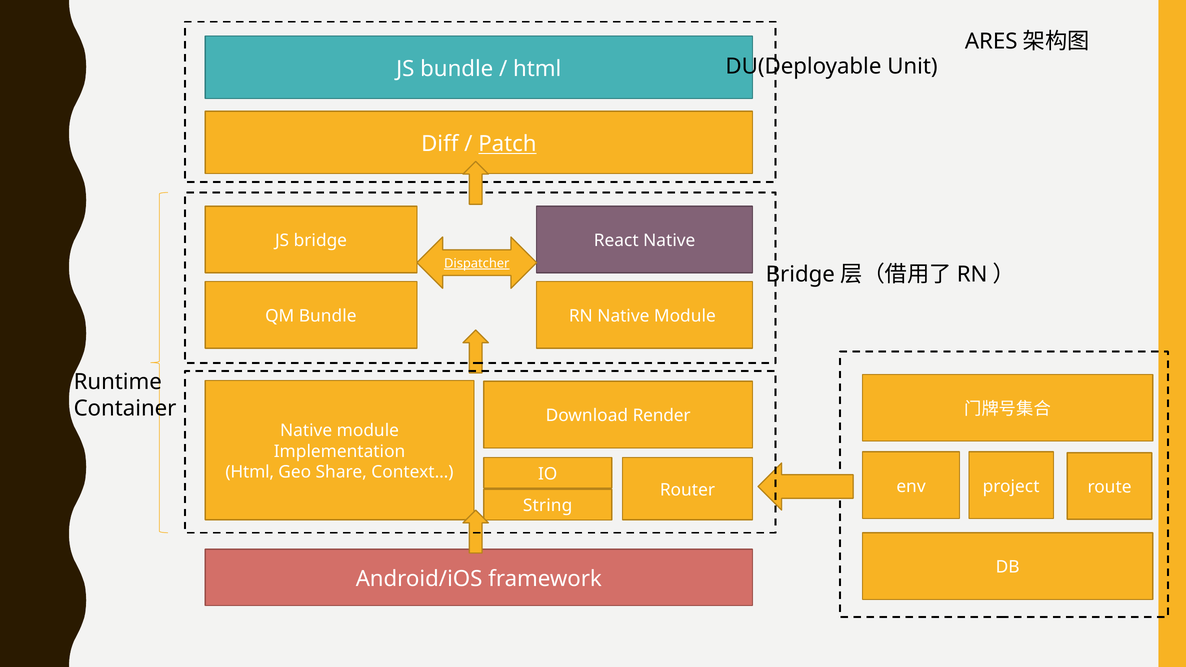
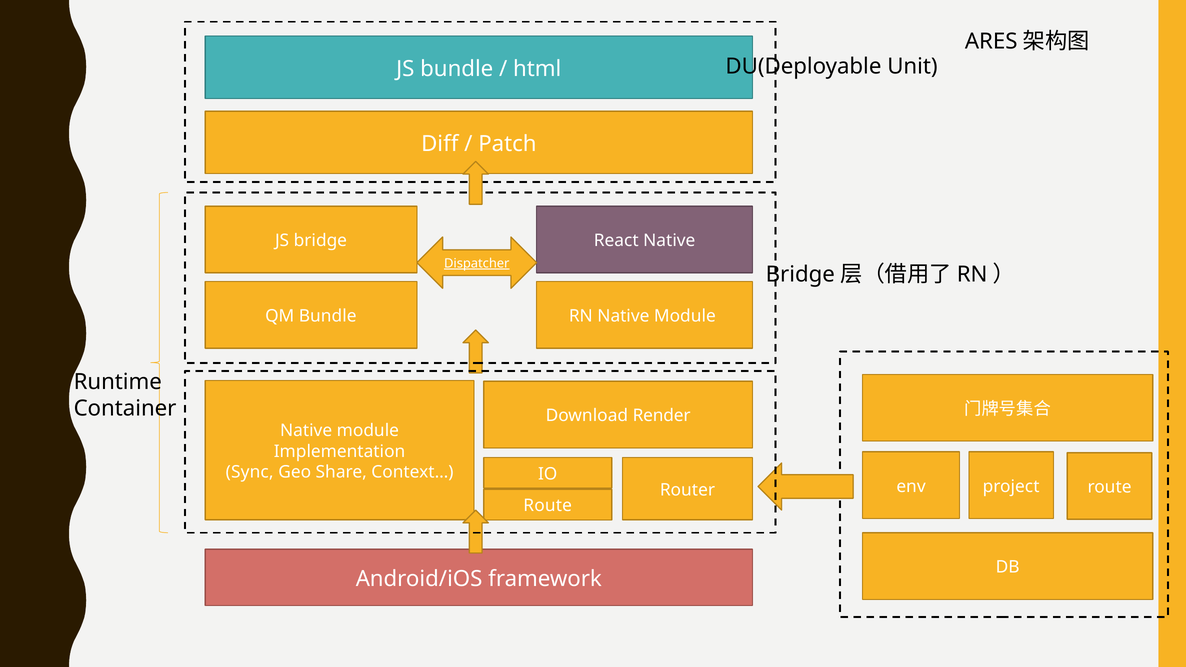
Patch underline: present -> none (507, 144)
Html: Html -> Sync (250, 472)
String: String -> Route (548, 506)
